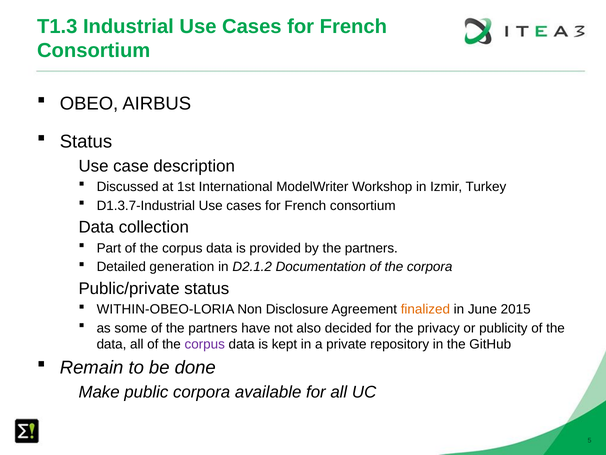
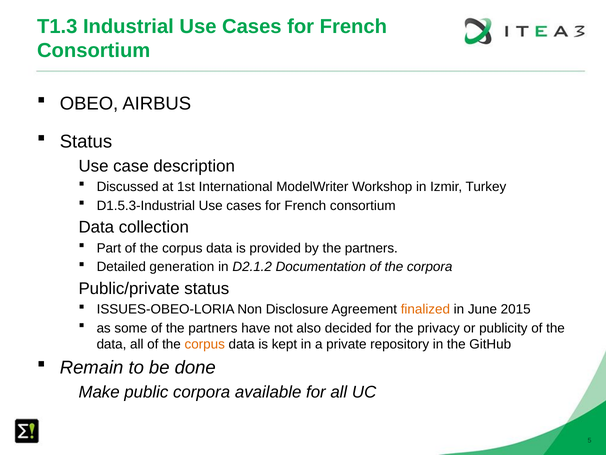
D1.3.7-Industrial: D1.3.7-Industrial -> D1.5.3-Industrial (146, 205)
WITHIN-OBEO-LORIA: WITHIN-OBEO-LORIA -> ISSUES-OBEO-LORIA (166, 309)
corpus colour: purple -> orange (205, 344)
